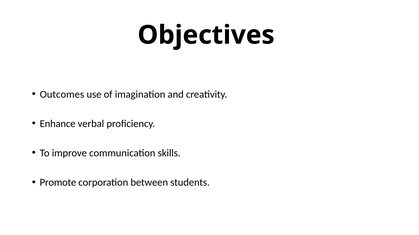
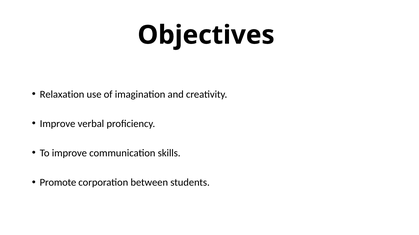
Outcomes: Outcomes -> Relaxation (62, 95)
Enhance: Enhance -> Improve (58, 124)
